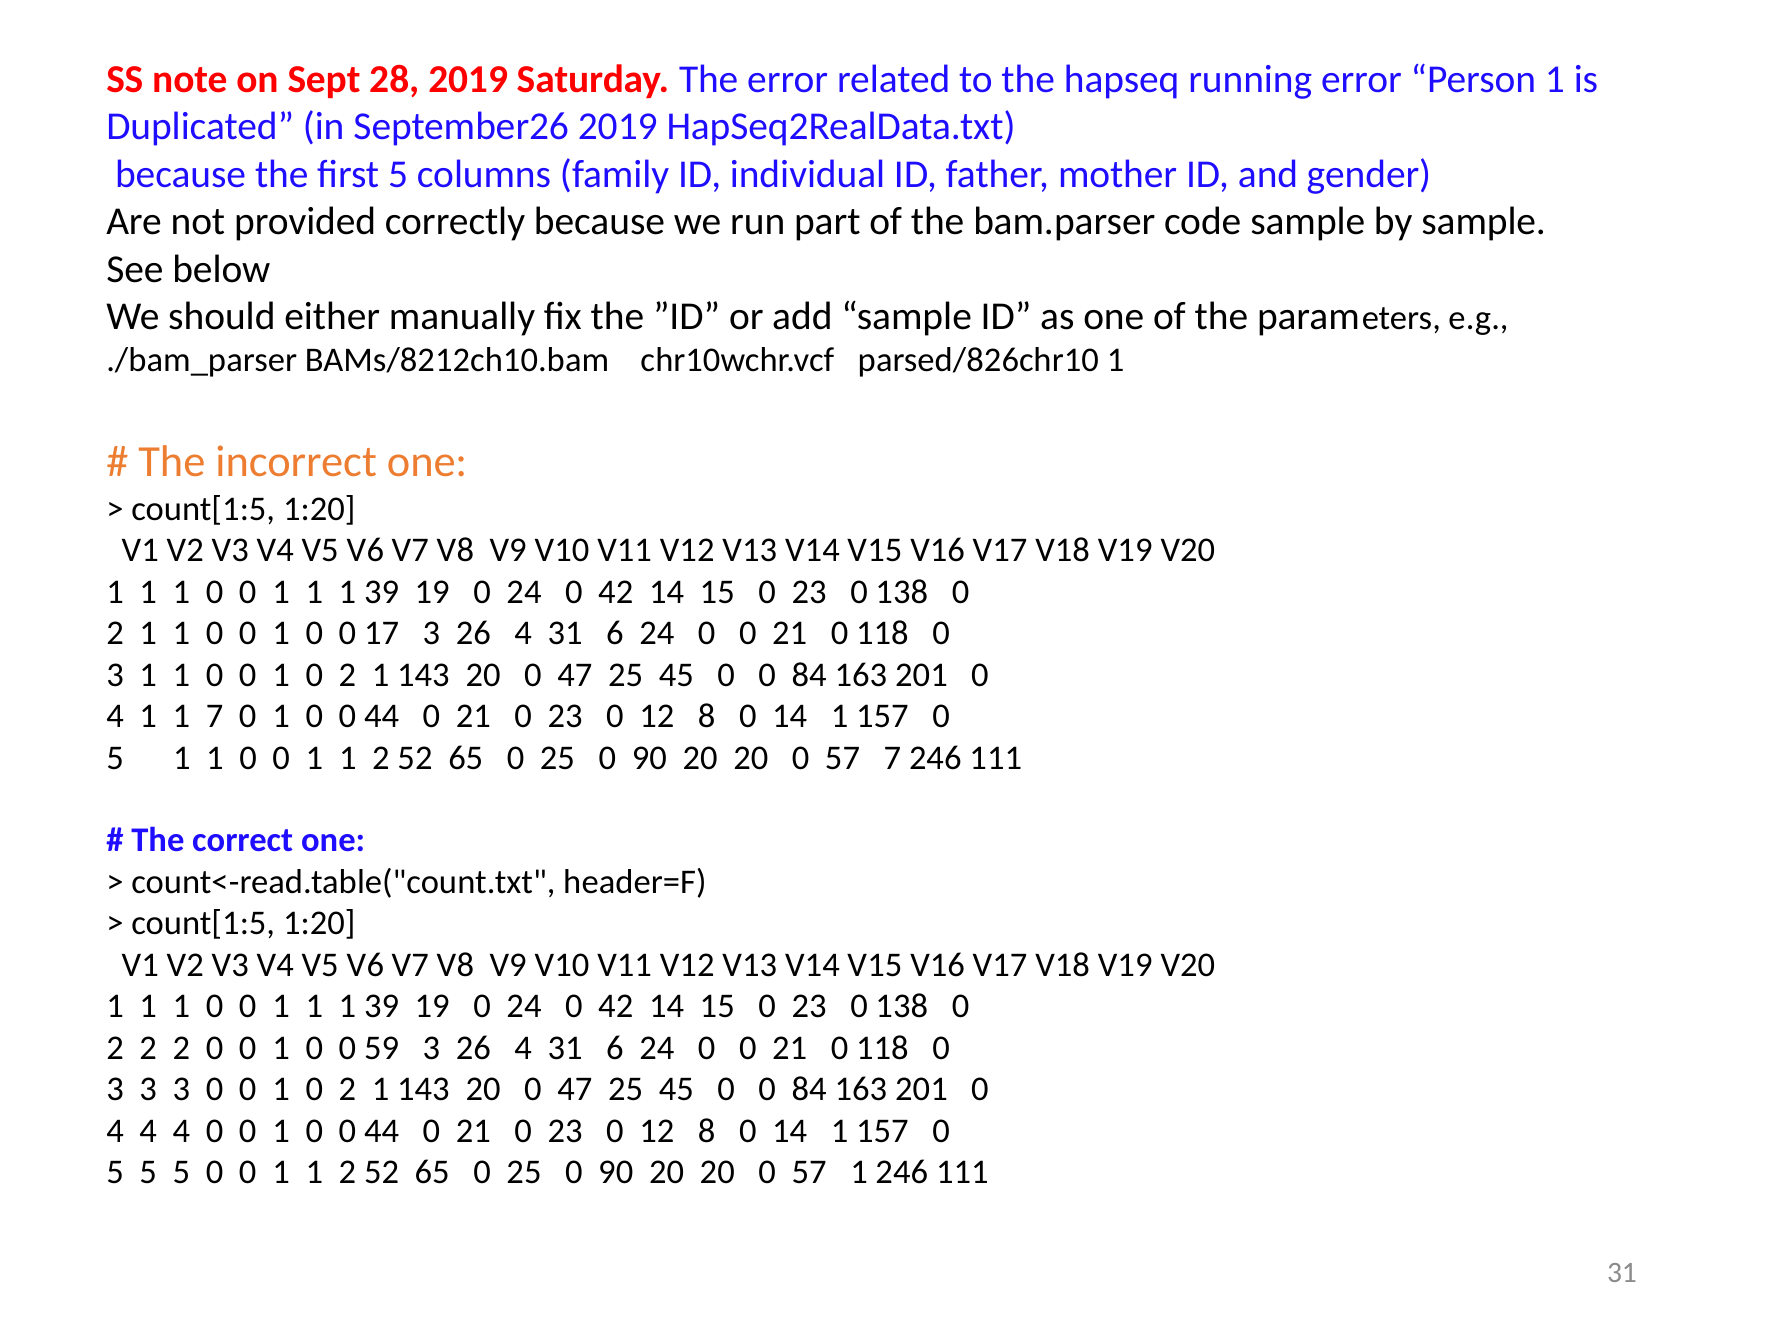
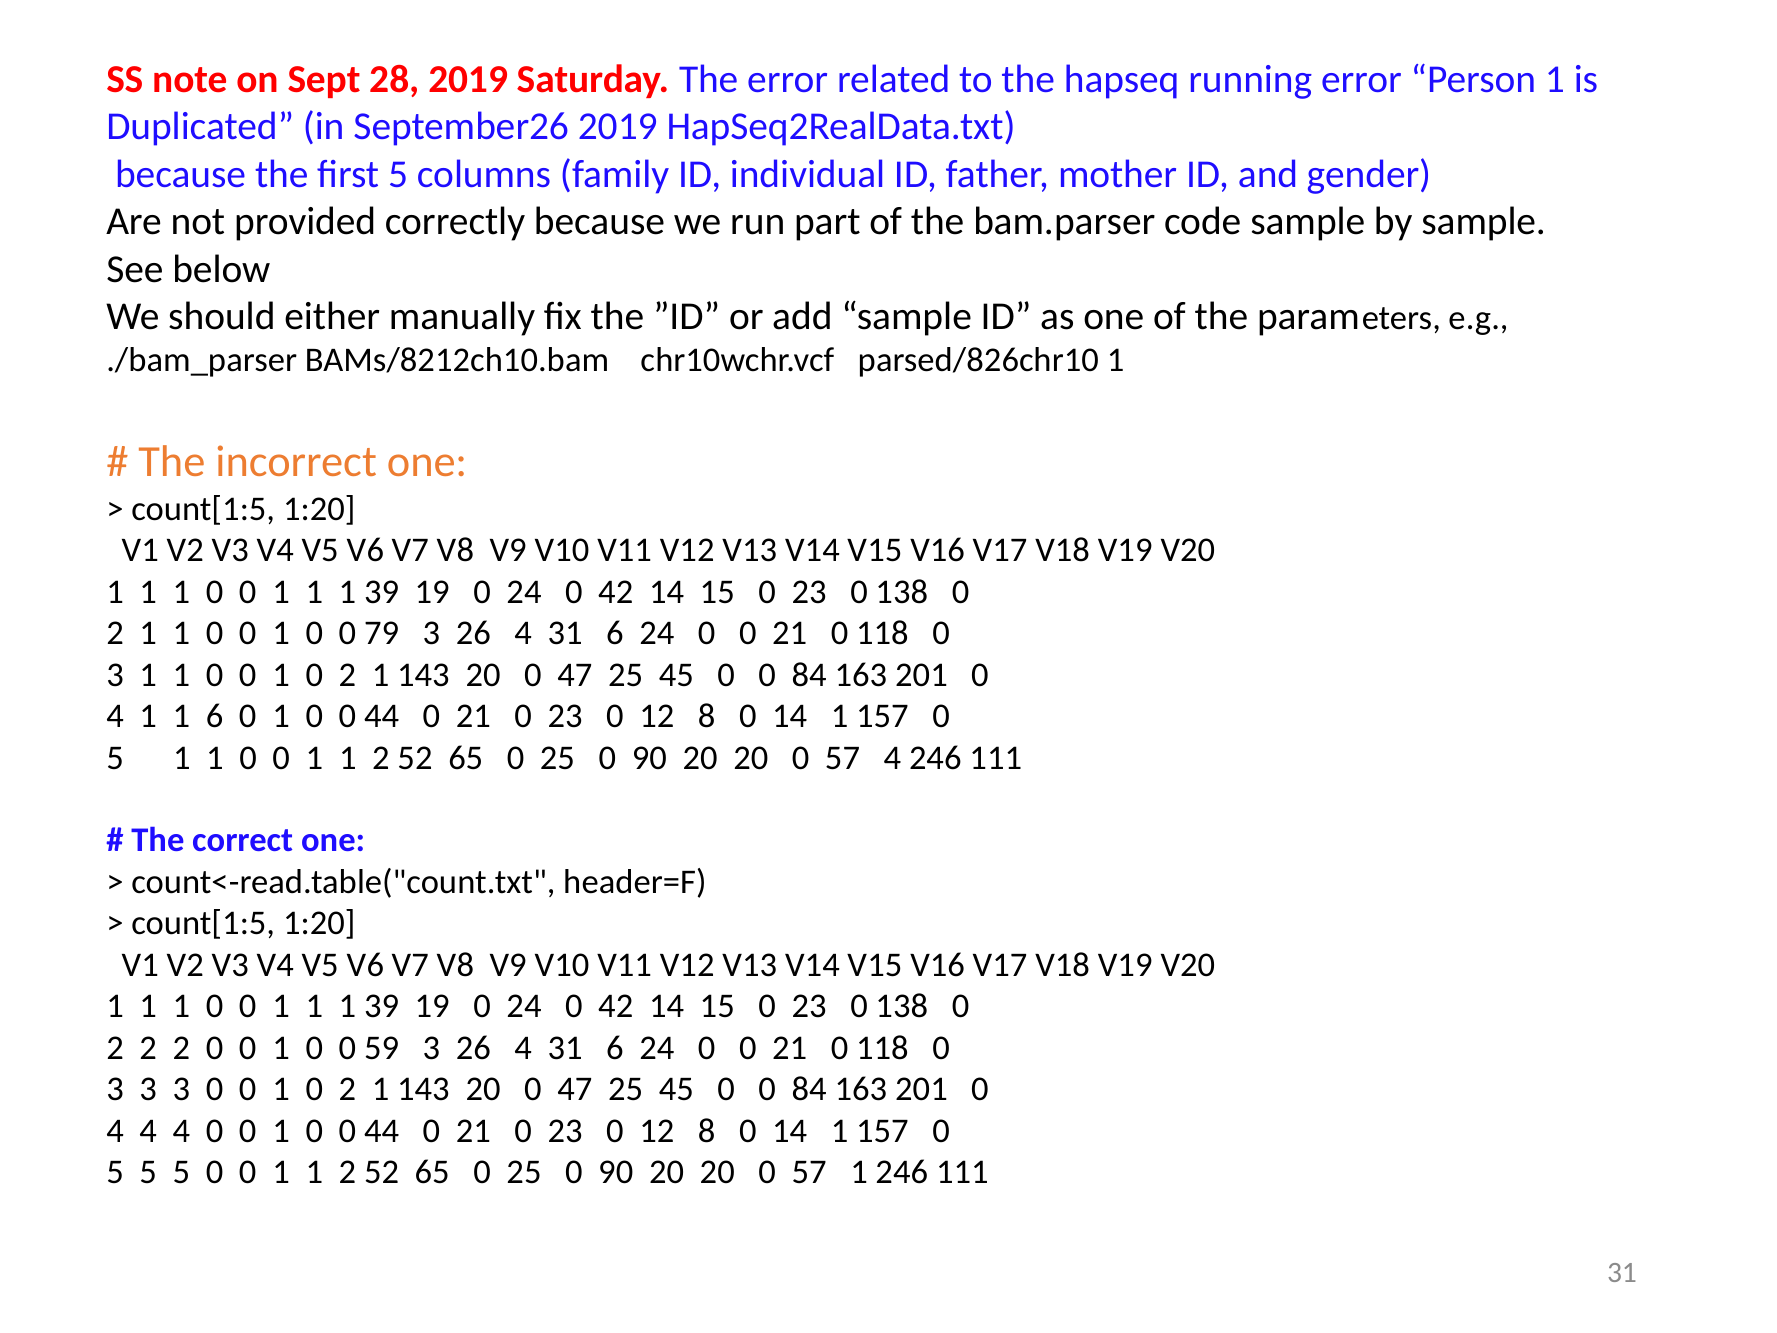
17: 17 -> 79 (382, 633)
1 7: 7 -> 6 (215, 716)
57 7: 7 -> 4 (892, 757)
